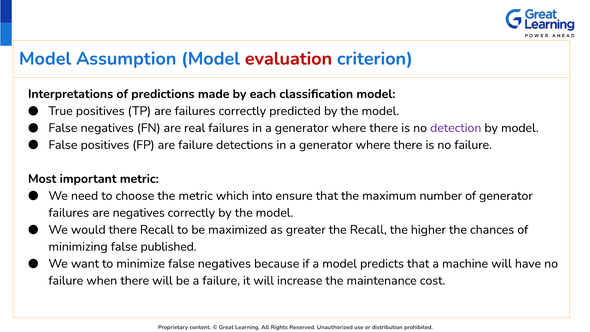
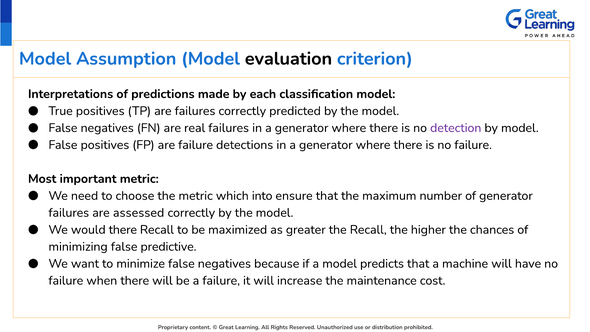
evaluation colour: red -> black (288, 59)
are negatives: negatives -> assessed (139, 213)
published: published -> predictive (168, 247)
